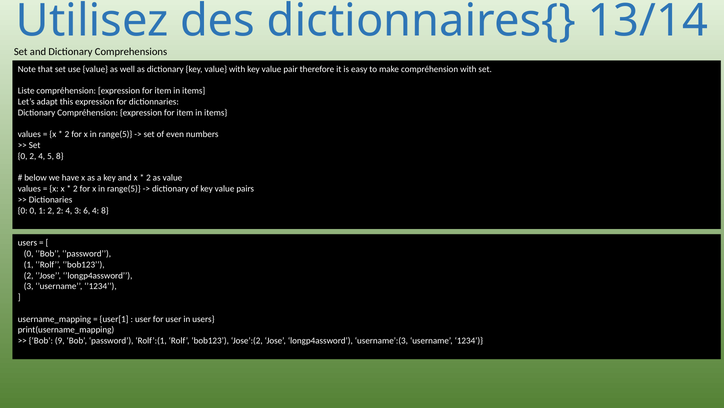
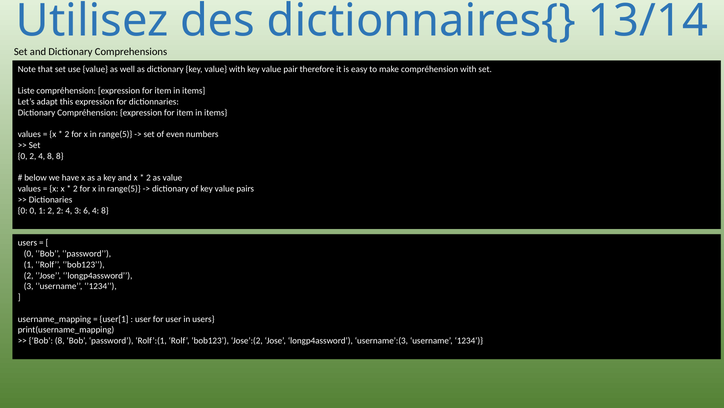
2 4 5: 5 -> 8 (51, 156)
Bob 9: 9 -> 8 (60, 340)
